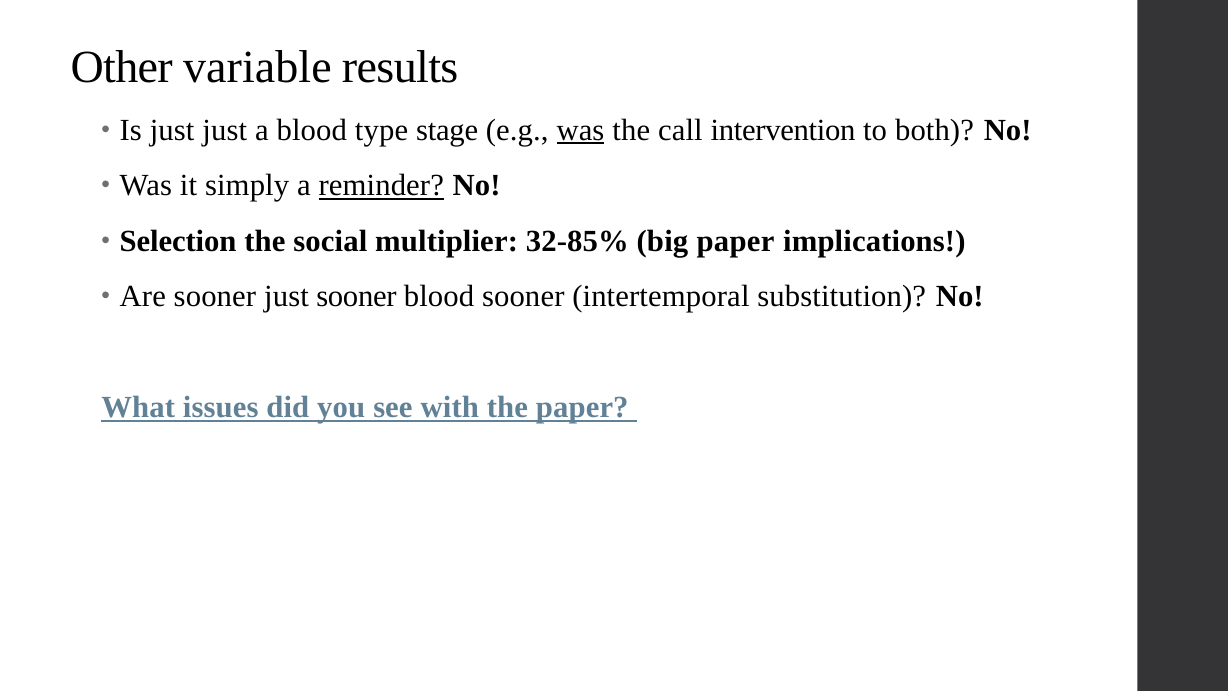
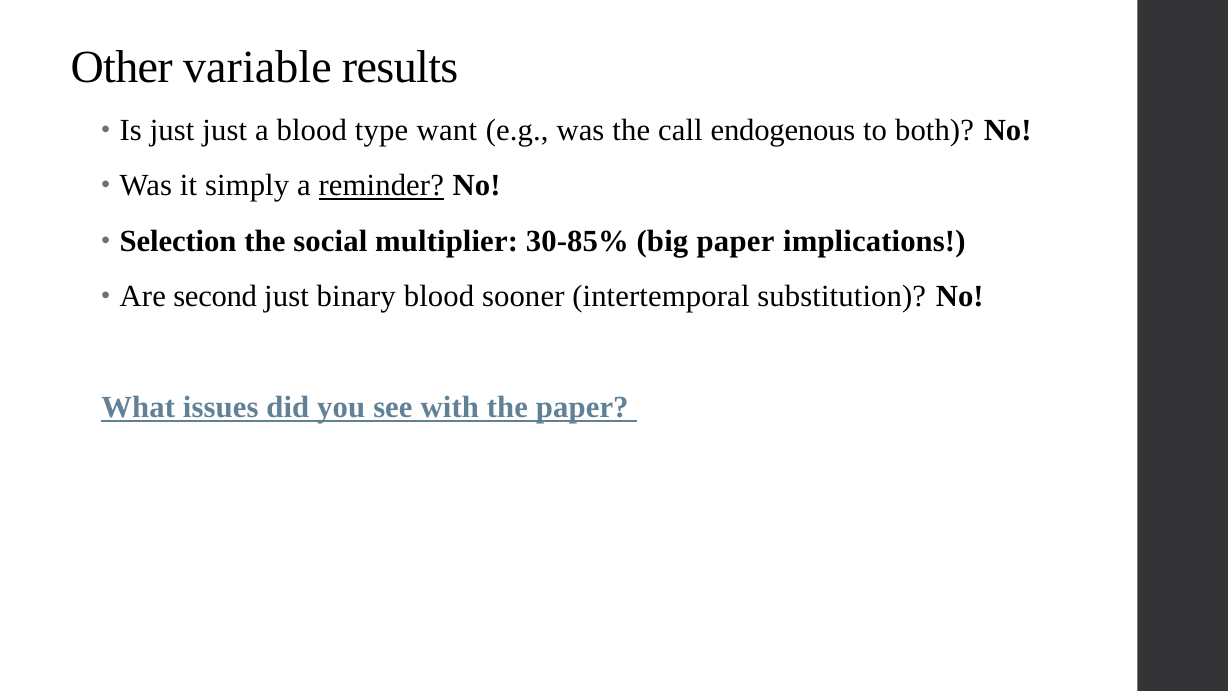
stage: stage -> want (447, 130)
was underline: present -> none (580, 130)
intervention: intervention -> endogenous (783, 130)
32-85%: 32-85% -> 30-85% (577, 241)
Are sooner: sooner -> second (215, 296)
just sooner: sooner -> binary (356, 296)
